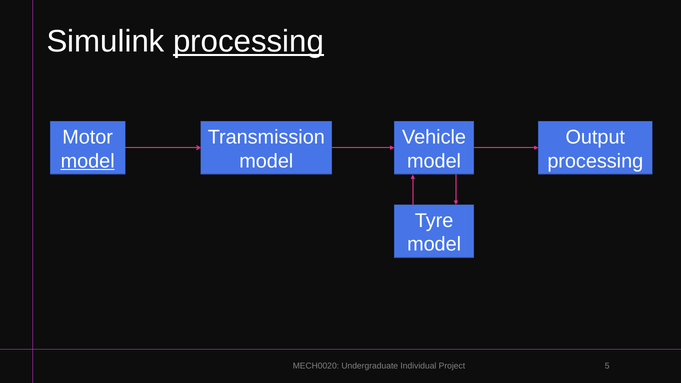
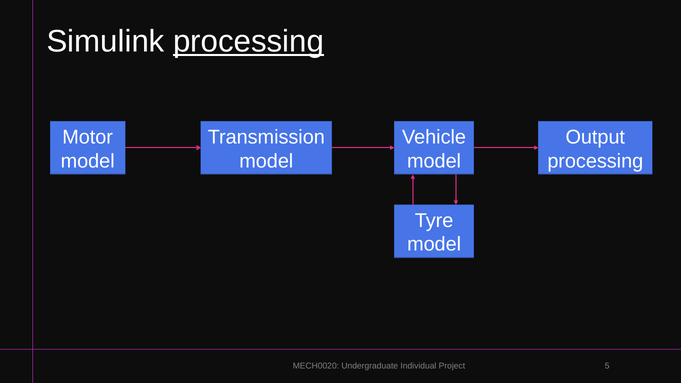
model underline: present -> none (88, 161)
